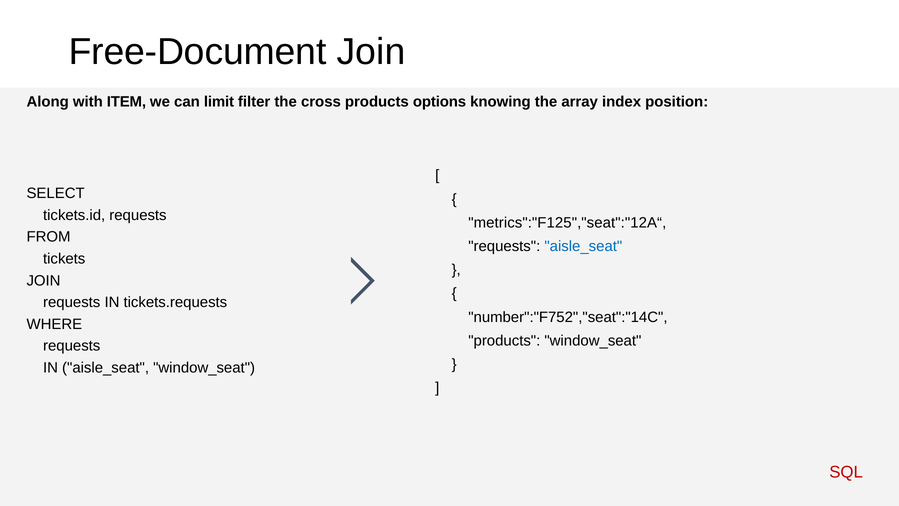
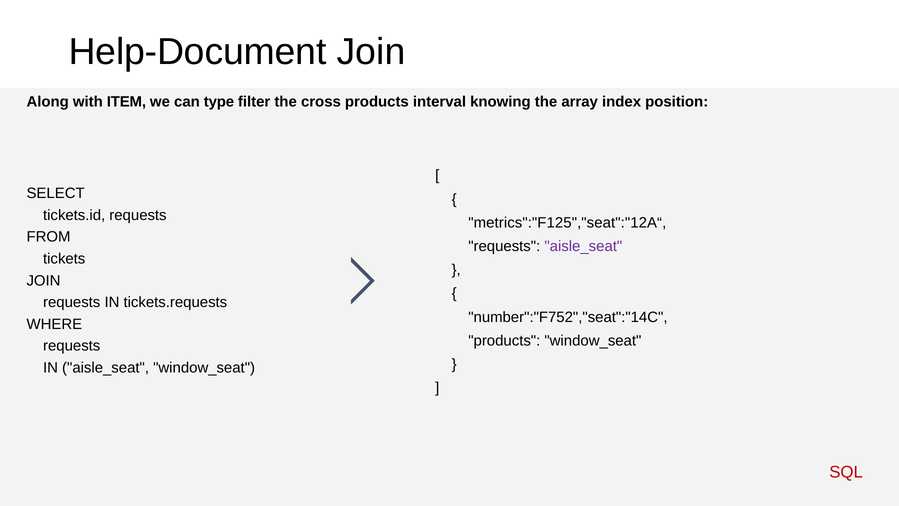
Free-Document: Free-Document -> Help-Document (198, 52)
limit: limit -> type (219, 102)
options: options -> interval (439, 102)
aisle_seat colour: blue -> purple (583, 246)
